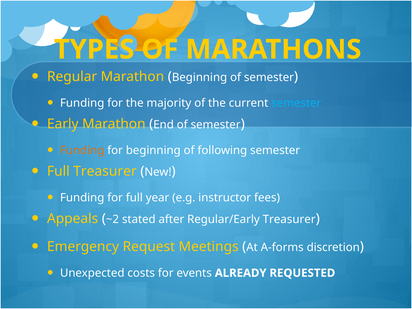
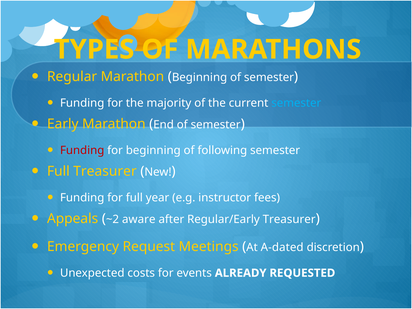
Funding colour: orange -> red (82, 150)
stated: stated -> aware (139, 219)
A-forms: A-forms -> A-dated (282, 247)
